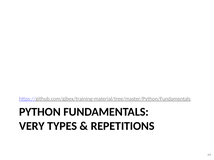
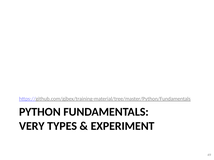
REPETITIONS: REPETITIONS -> EXPERIMENT (123, 126)
